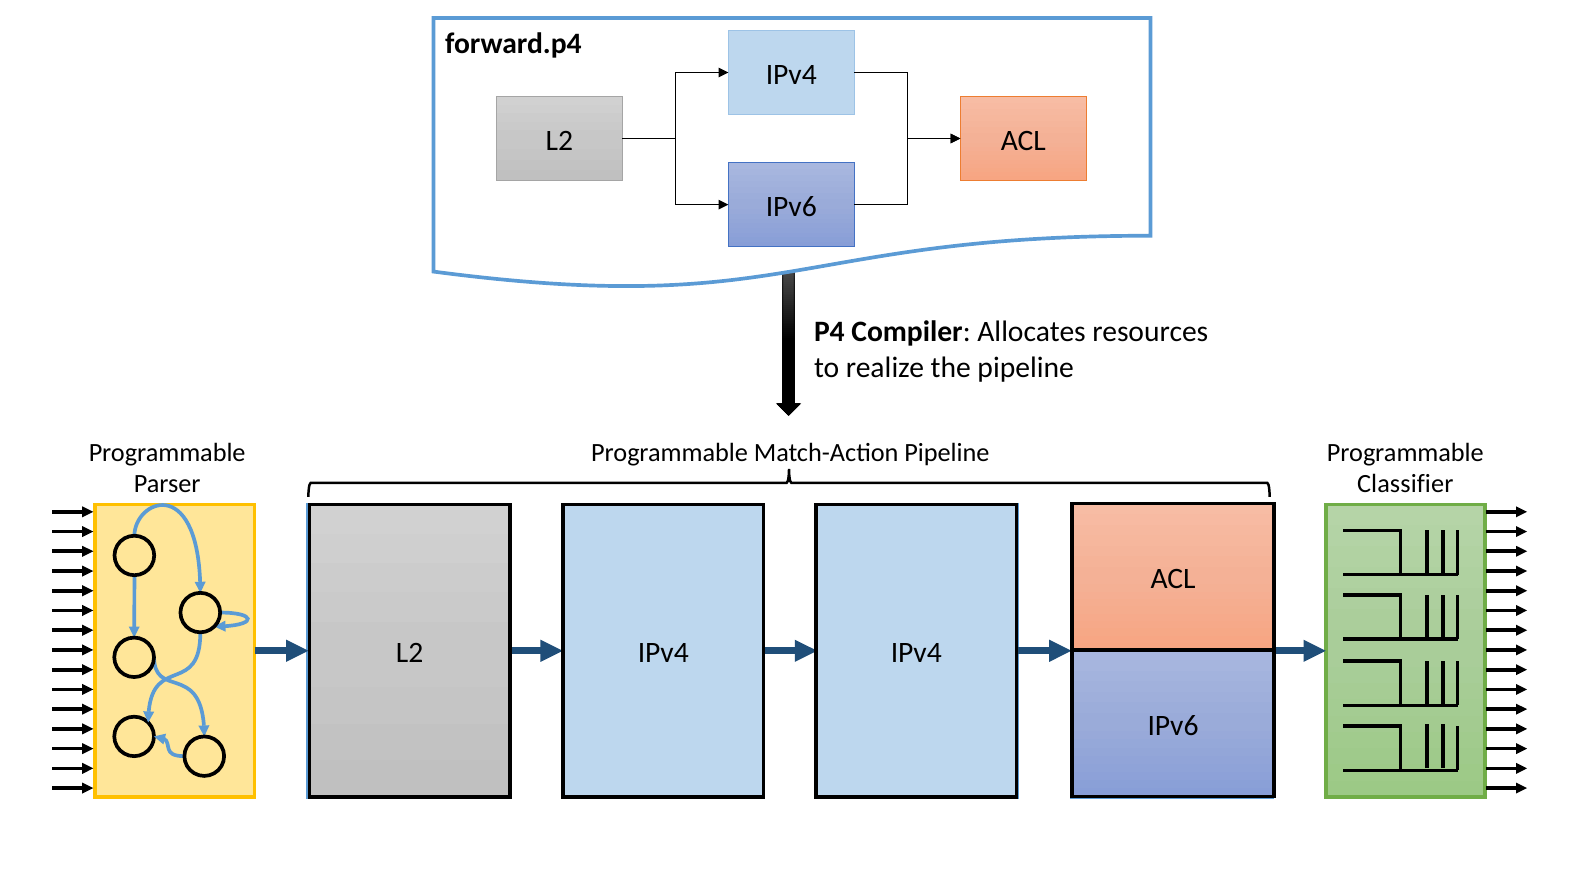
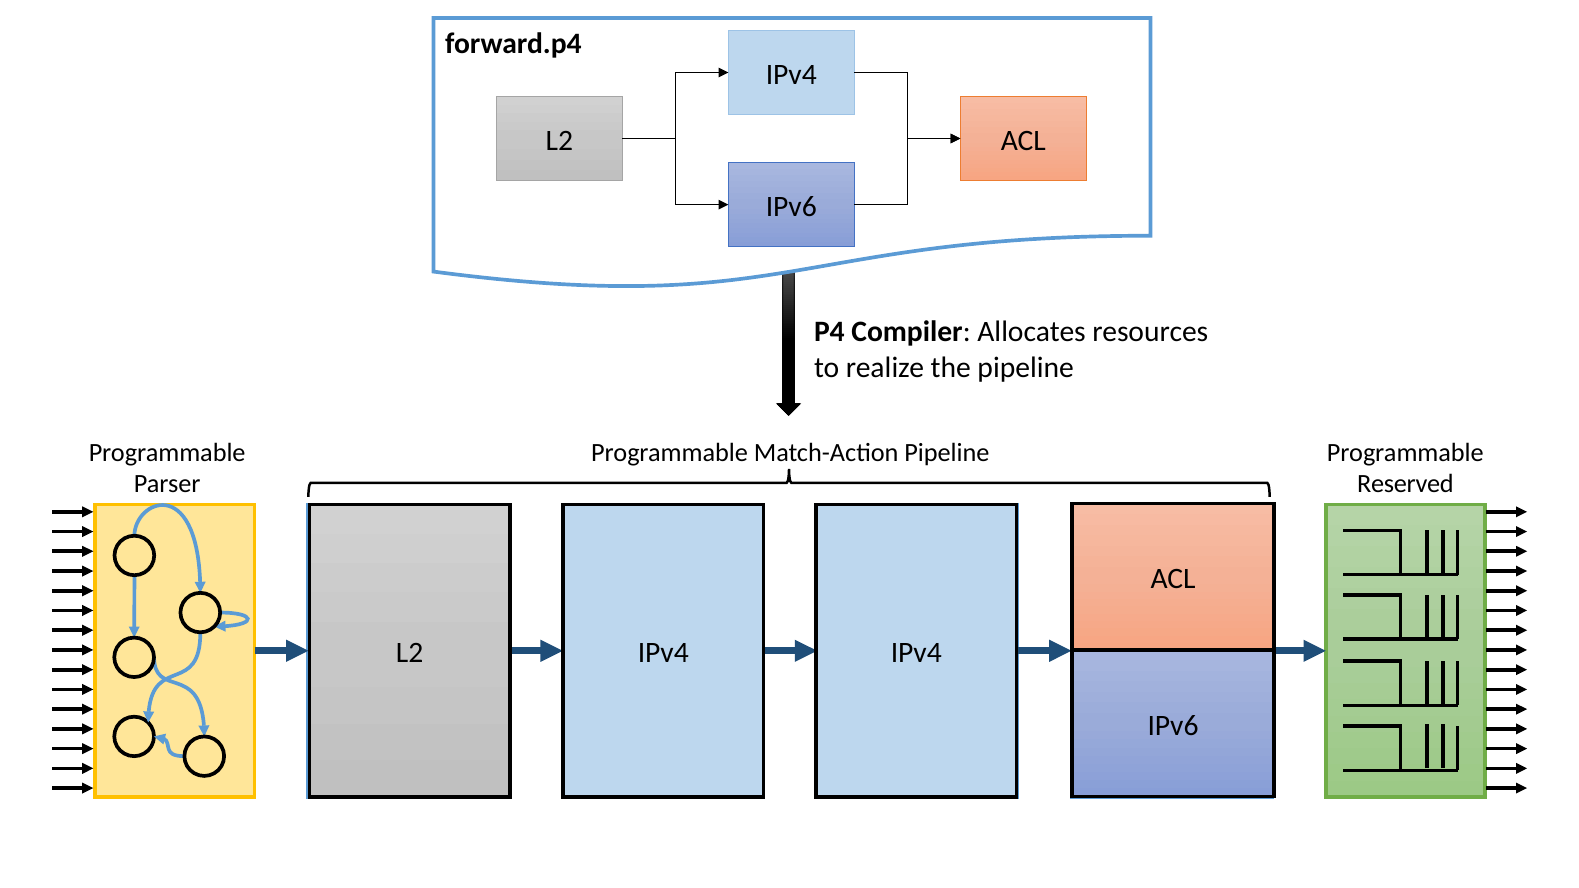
Classifier: Classifier -> Reserved (1405, 484)
